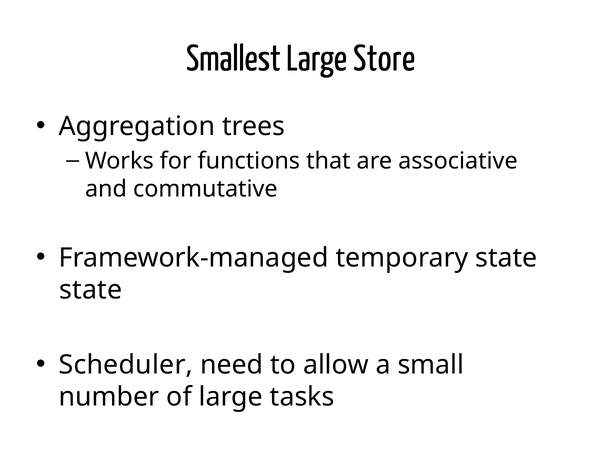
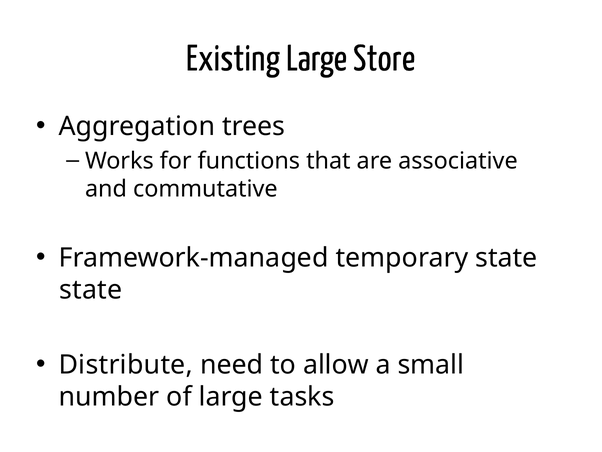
Smallest: Smallest -> Existing (233, 58)
Scheduler: Scheduler -> Distribute (126, 365)
